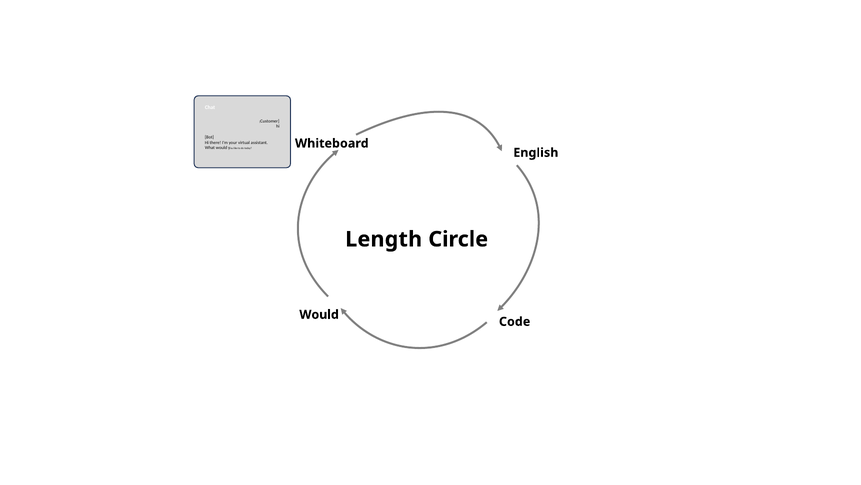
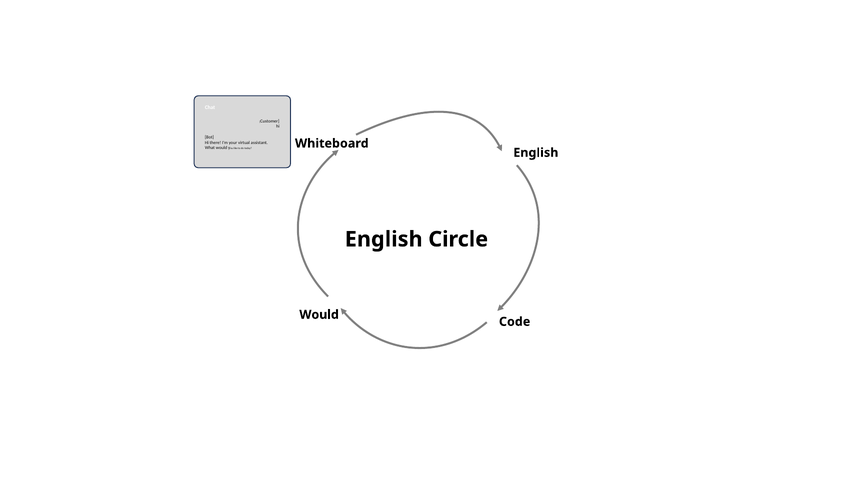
Length: Length -> English (384, 239)
